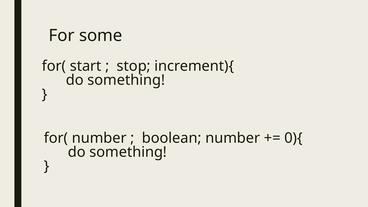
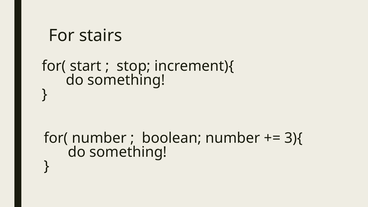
some: some -> stairs (101, 36)
0){: 0){ -> 3){ (293, 138)
